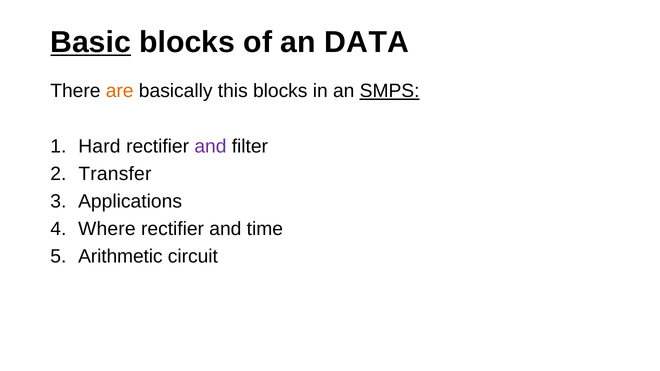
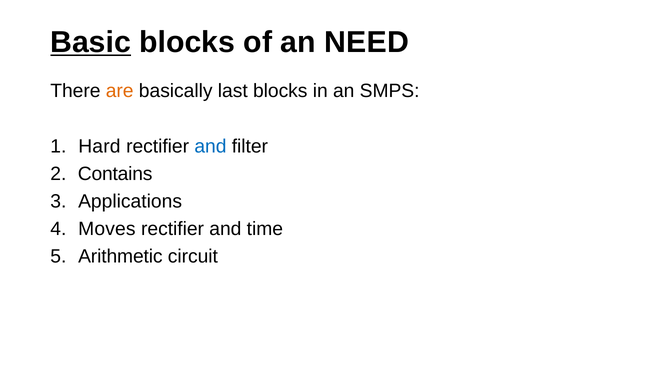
DATA: DATA -> NEED (367, 42)
this: this -> last (233, 91)
SMPS underline: present -> none (390, 91)
and colour: purple -> blue (210, 146)
Transfer: Transfer -> Contains (115, 174)
Where: Where -> Moves (107, 229)
